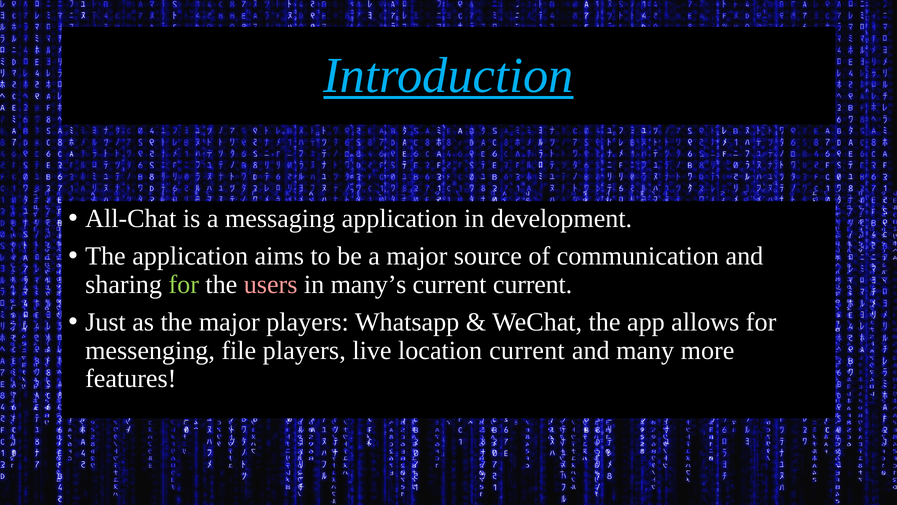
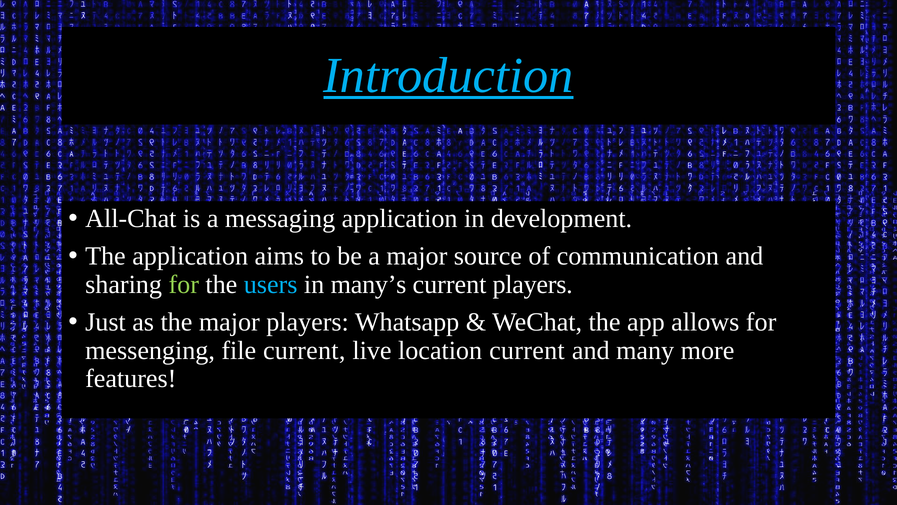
users colour: pink -> light blue (271, 284)
current current: current -> players (533, 284)
file players: players -> current (304, 350)
